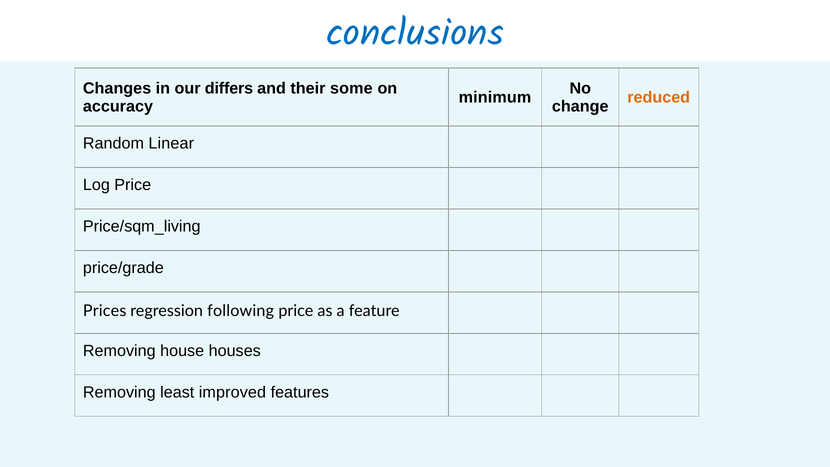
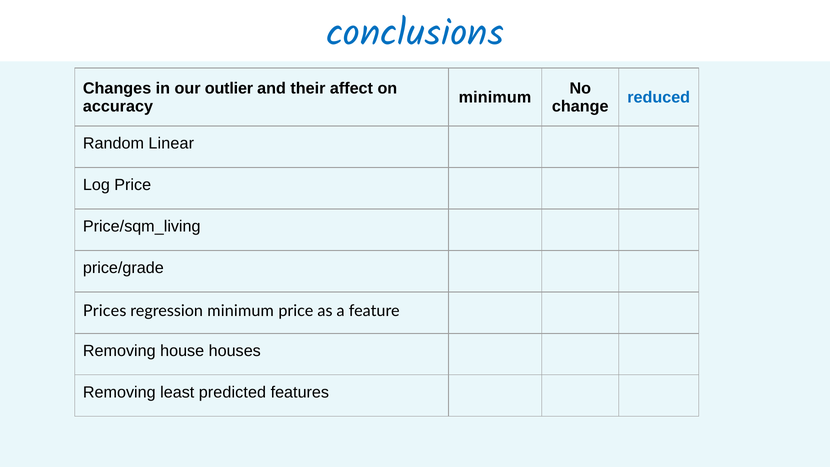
differs: differs -> outlier (229, 88)
some: some -> affect (351, 88)
reduced colour: orange -> blue (659, 97)
regression following: following -> minimum (241, 311)
improved: improved -> predicted (232, 392)
